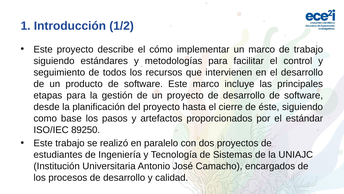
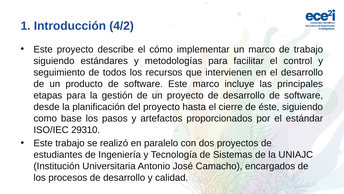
1/2: 1/2 -> 4/2 (122, 26)
89250: 89250 -> 29310 (86, 130)
